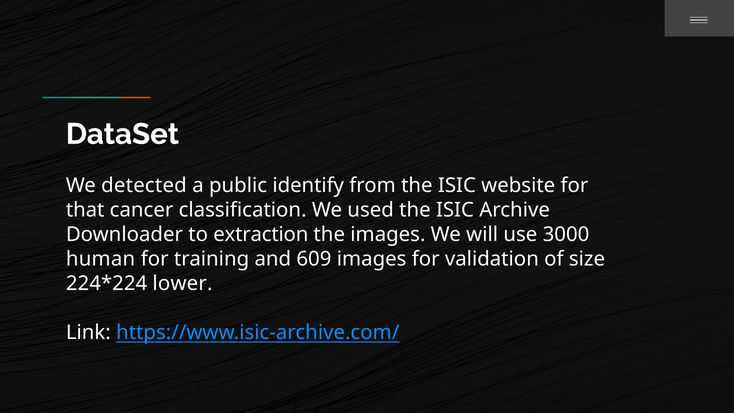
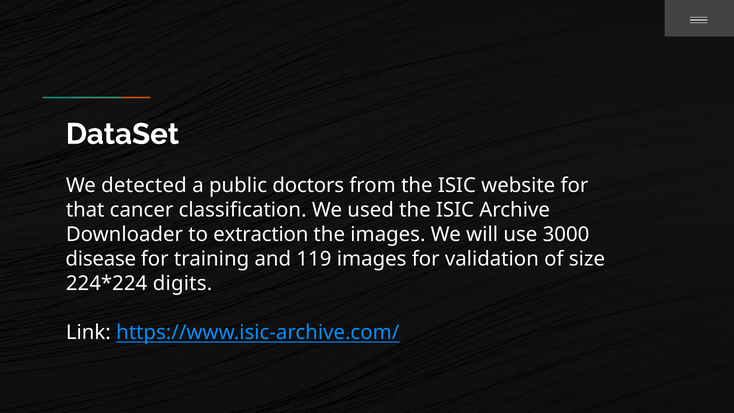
identify: identify -> doctors (308, 186)
human: human -> disease (101, 259)
609: 609 -> 119 (314, 259)
lower: lower -> digits (183, 284)
